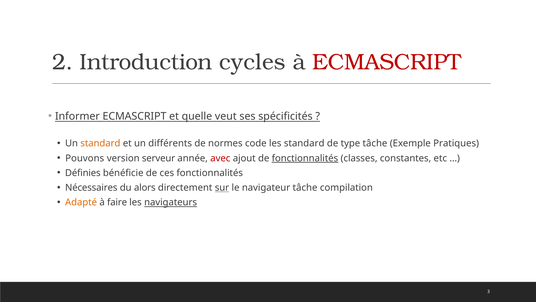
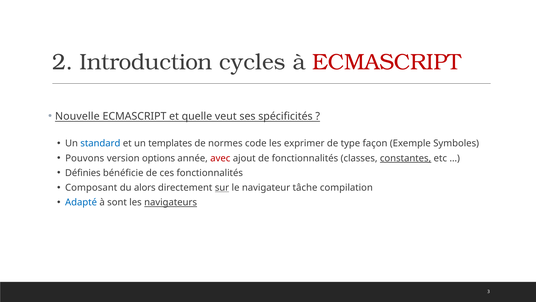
Informer: Informer -> Nouvelle (77, 116)
standard colour: orange -> blue (100, 143)
différents: différents -> templates (170, 143)
les standard: standard -> exprimer (304, 143)
type tâche: tâche -> façon (375, 143)
Pratiques: Pratiques -> Symboles (456, 143)
serveur: serveur -> options (159, 158)
fonctionnalités underline: present -> none (305, 158)
constantes underline: none -> present (406, 158)
Nécessaires: Nécessaires -> Composant (91, 187)
Adapté colour: orange -> blue (81, 202)
faire: faire -> sont (117, 202)
